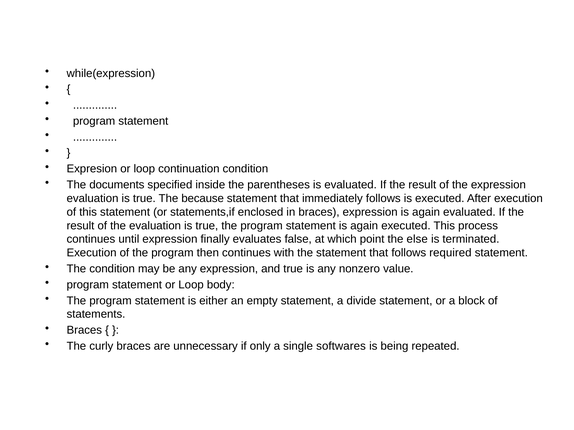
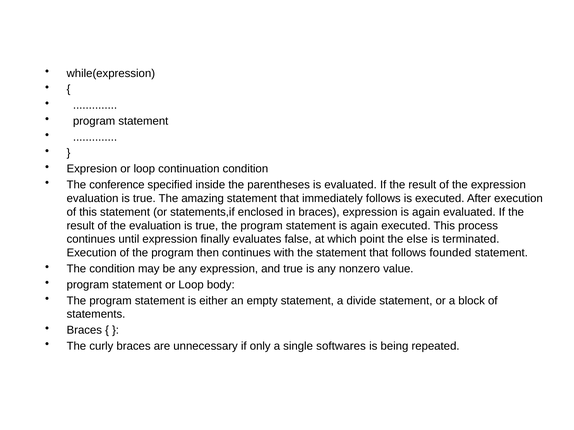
documents: documents -> conference (117, 185)
because: because -> amazing (203, 199)
required: required -> founded (450, 253)
